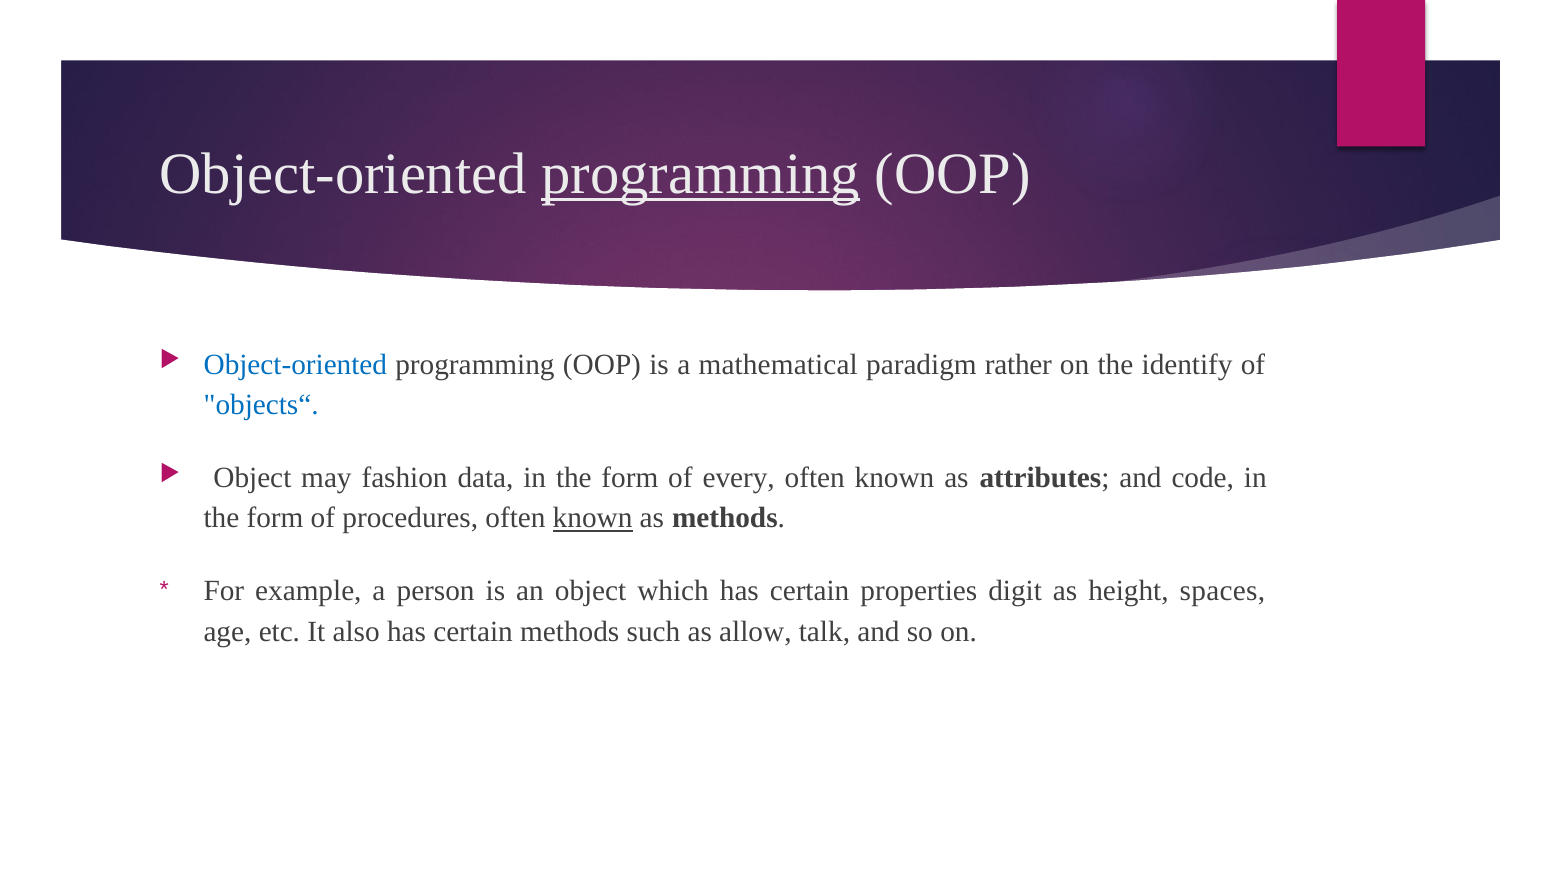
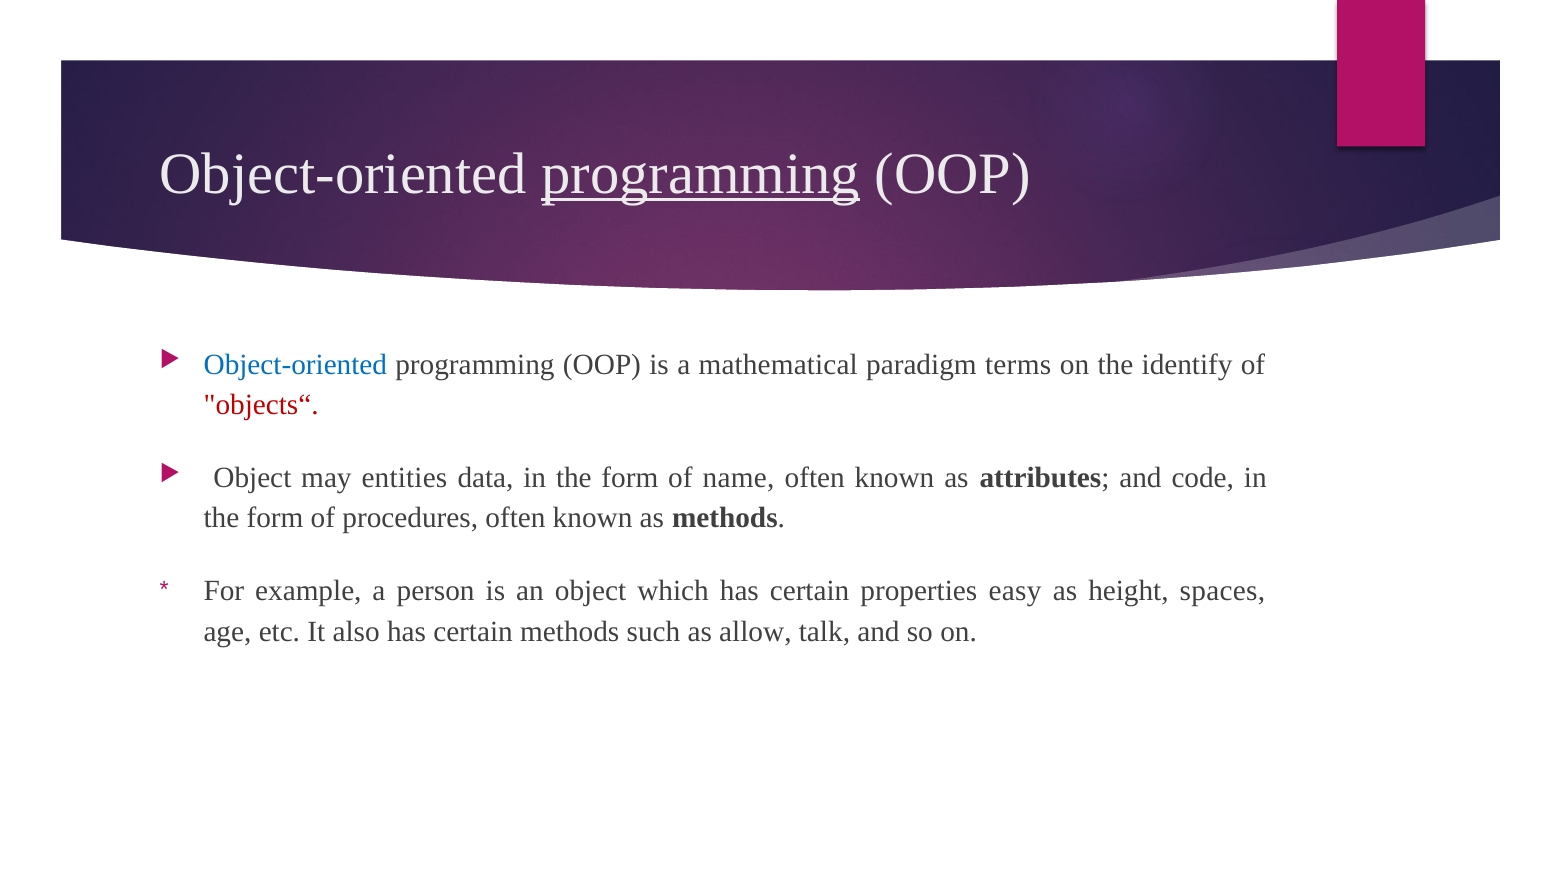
rather: rather -> terms (1018, 364)
objects“ colour: blue -> red (261, 405)
fashion: fashion -> entities (404, 478)
every: every -> name (739, 478)
known underline: present -> none (593, 518)
digit: digit -> easy (1015, 591)
